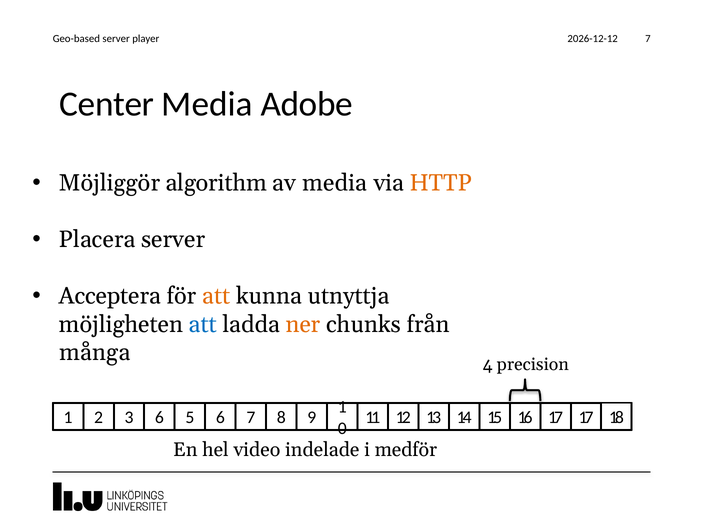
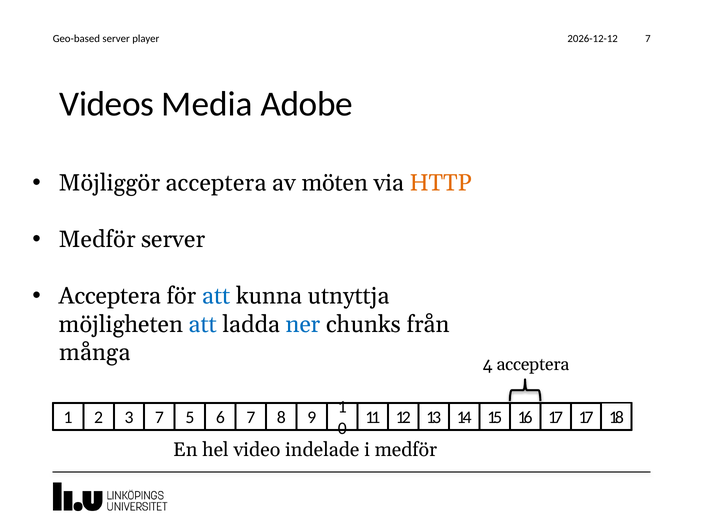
Center: Center -> Videos (107, 104)
Möjliggör algorithm: algorithm -> acceptera (216, 183)
av media: media -> möten (335, 183)
Placera: Placera -> Medför (97, 240)
att colour: orange -> blue (216, 296)
ner colour: orange -> blue (303, 325)
4 precision: precision -> acceptera (533, 365)
3 6: 6 -> 7 (159, 418)
